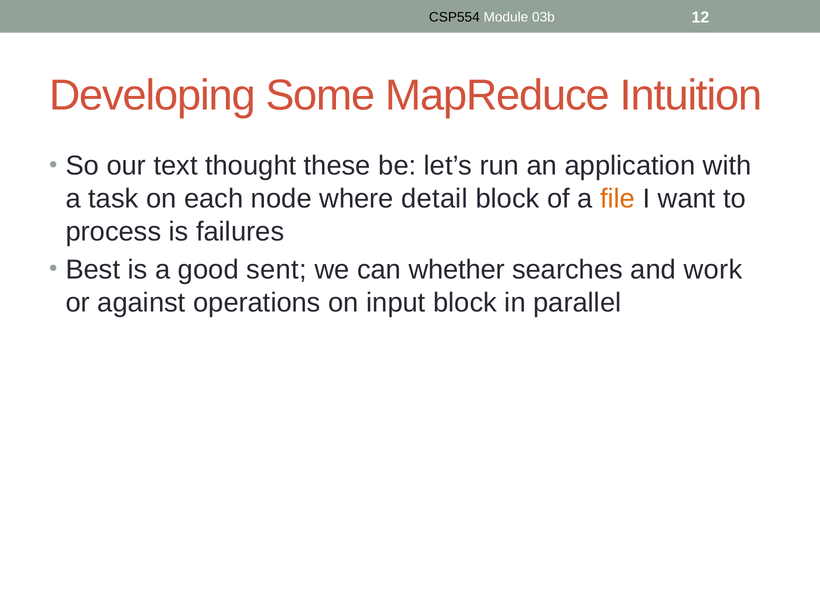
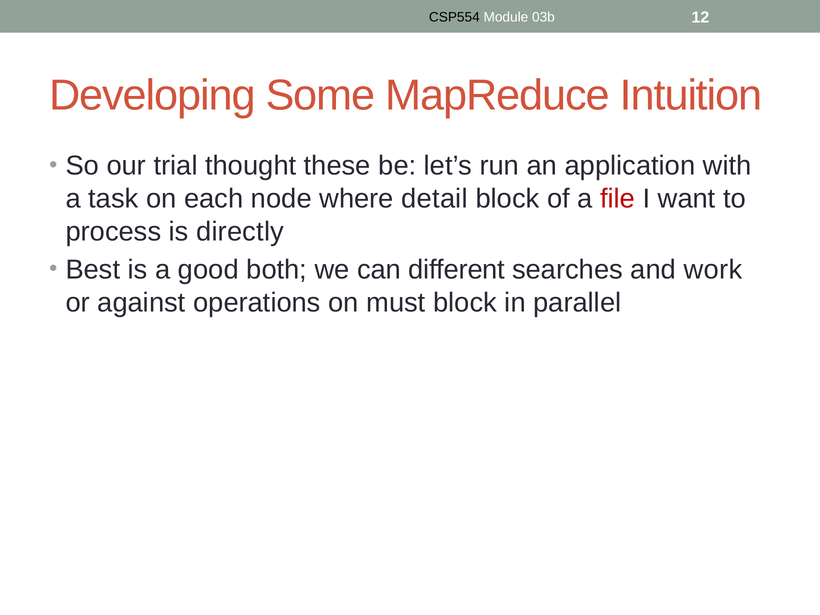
text: text -> trial (176, 166)
file colour: orange -> red (618, 199)
failures: failures -> directly (240, 232)
sent: sent -> both (277, 270)
whether: whether -> different (457, 270)
input: input -> must (396, 303)
